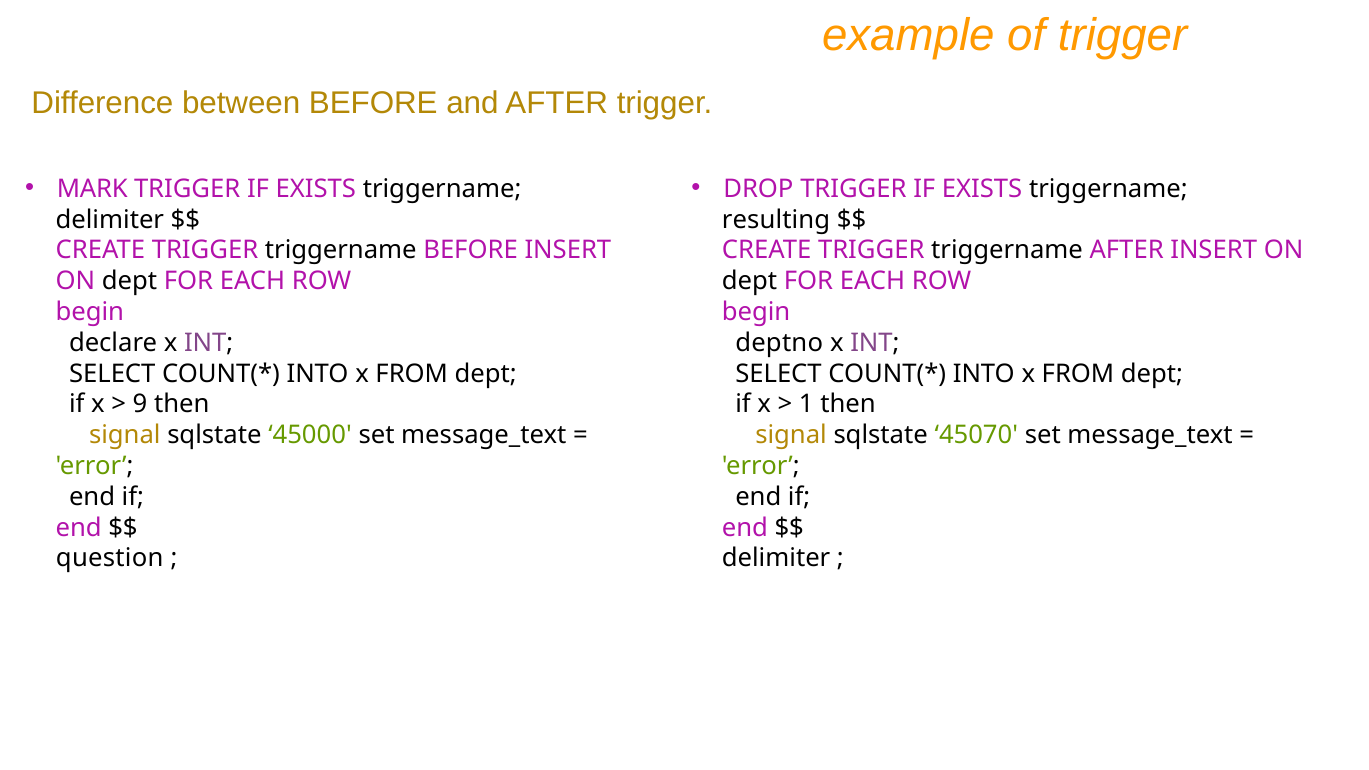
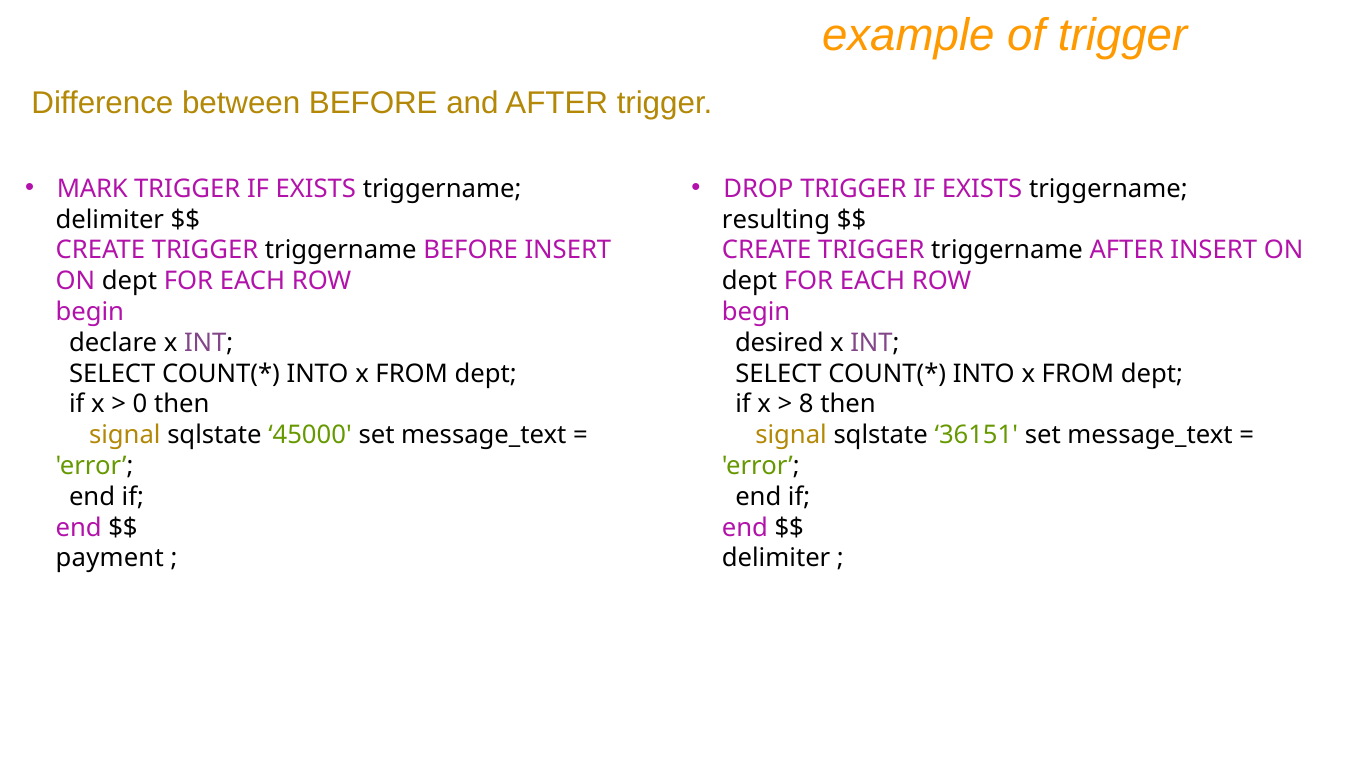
deptno: deptno -> desired (779, 343)
9: 9 -> 0 (140, 405)
1: 1 -> 8 (806, 405)
45070: 45070 -> 36151 (976, 435)
question: question -> payment (110, 559)
